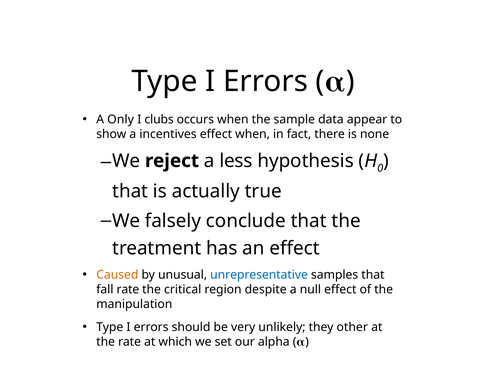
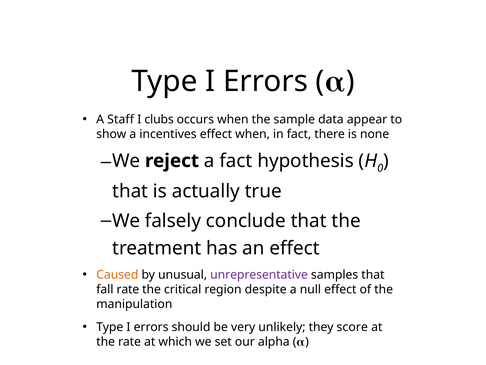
Only: Only -> Staff (121, 119)
a less: less -> fact (236, 161)
unrepresentative colour: blue -> purple (259, 274)
other: other -> score (352, 327)
